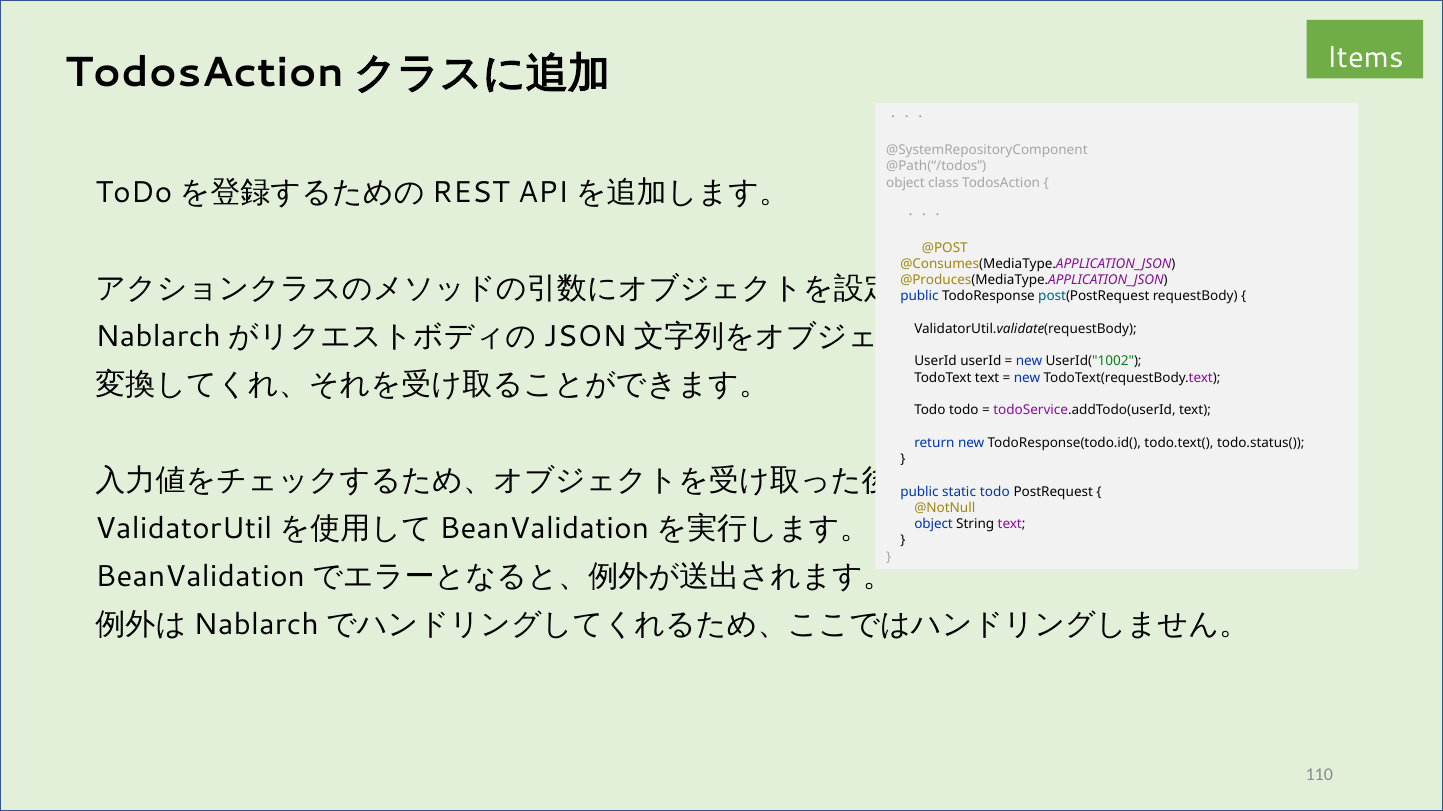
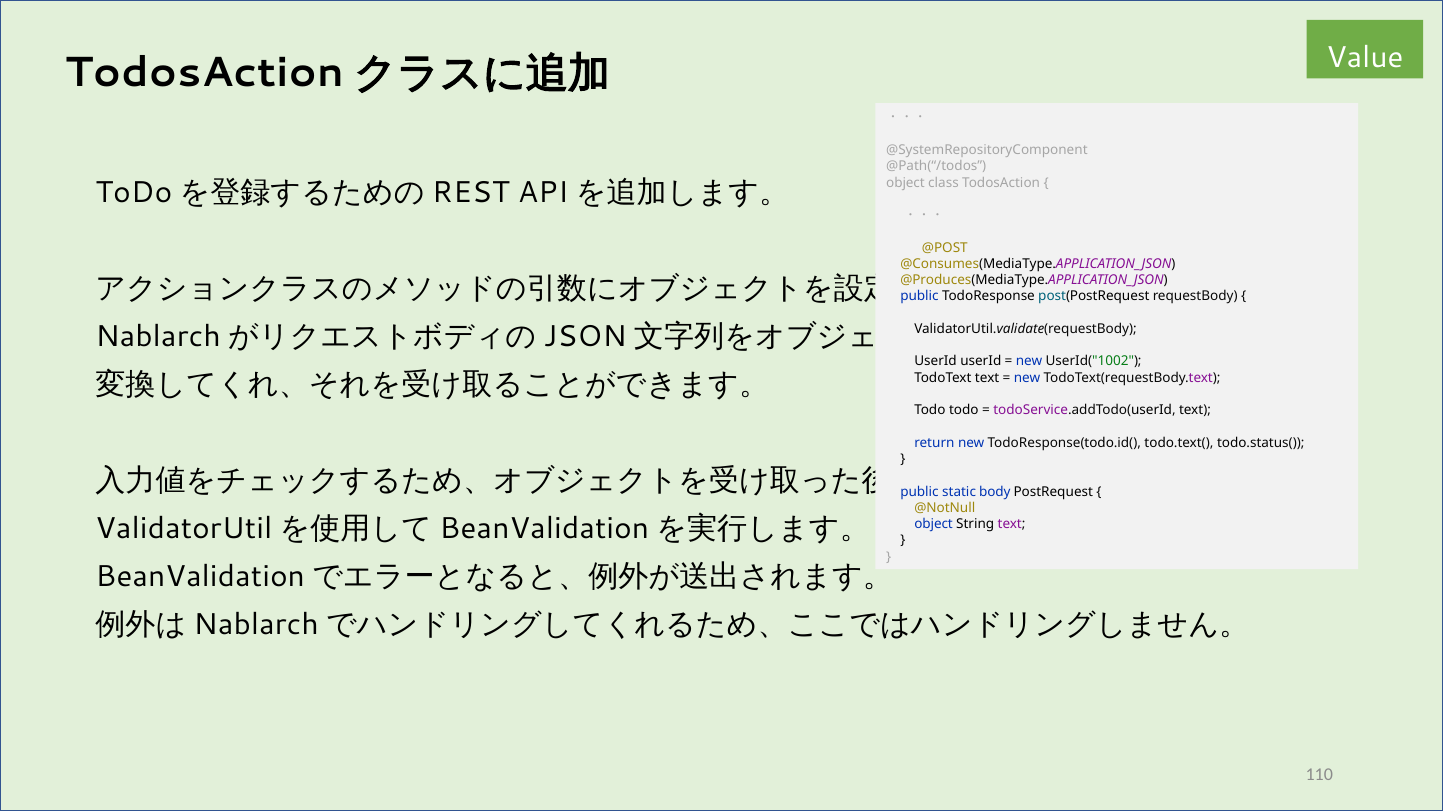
Items: Items -> Value (1365, 57)
static todo: todo -> body (995, 492)
